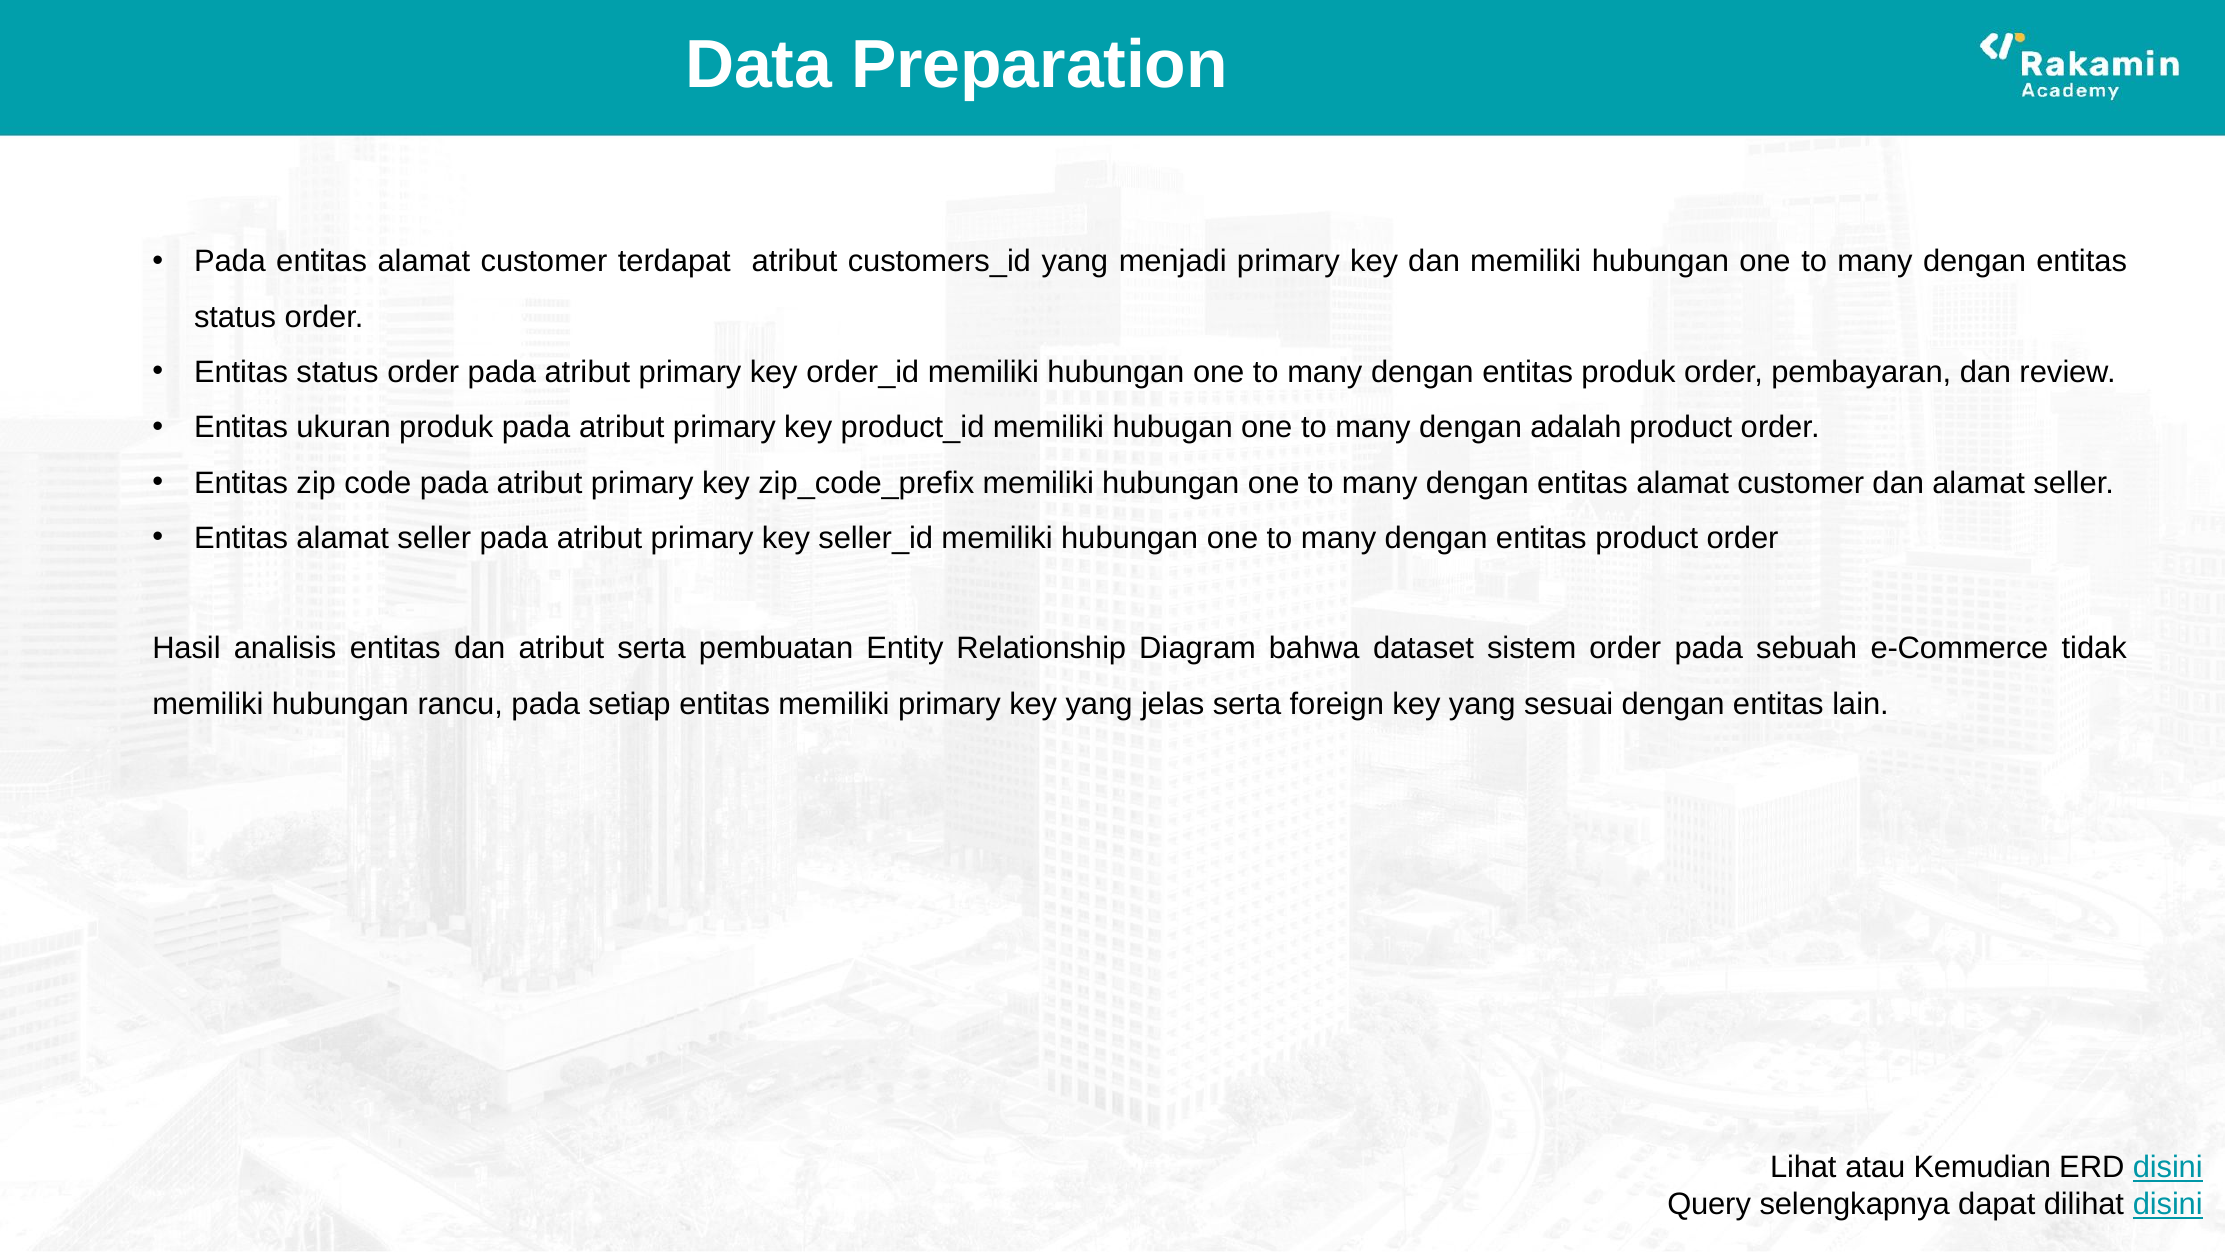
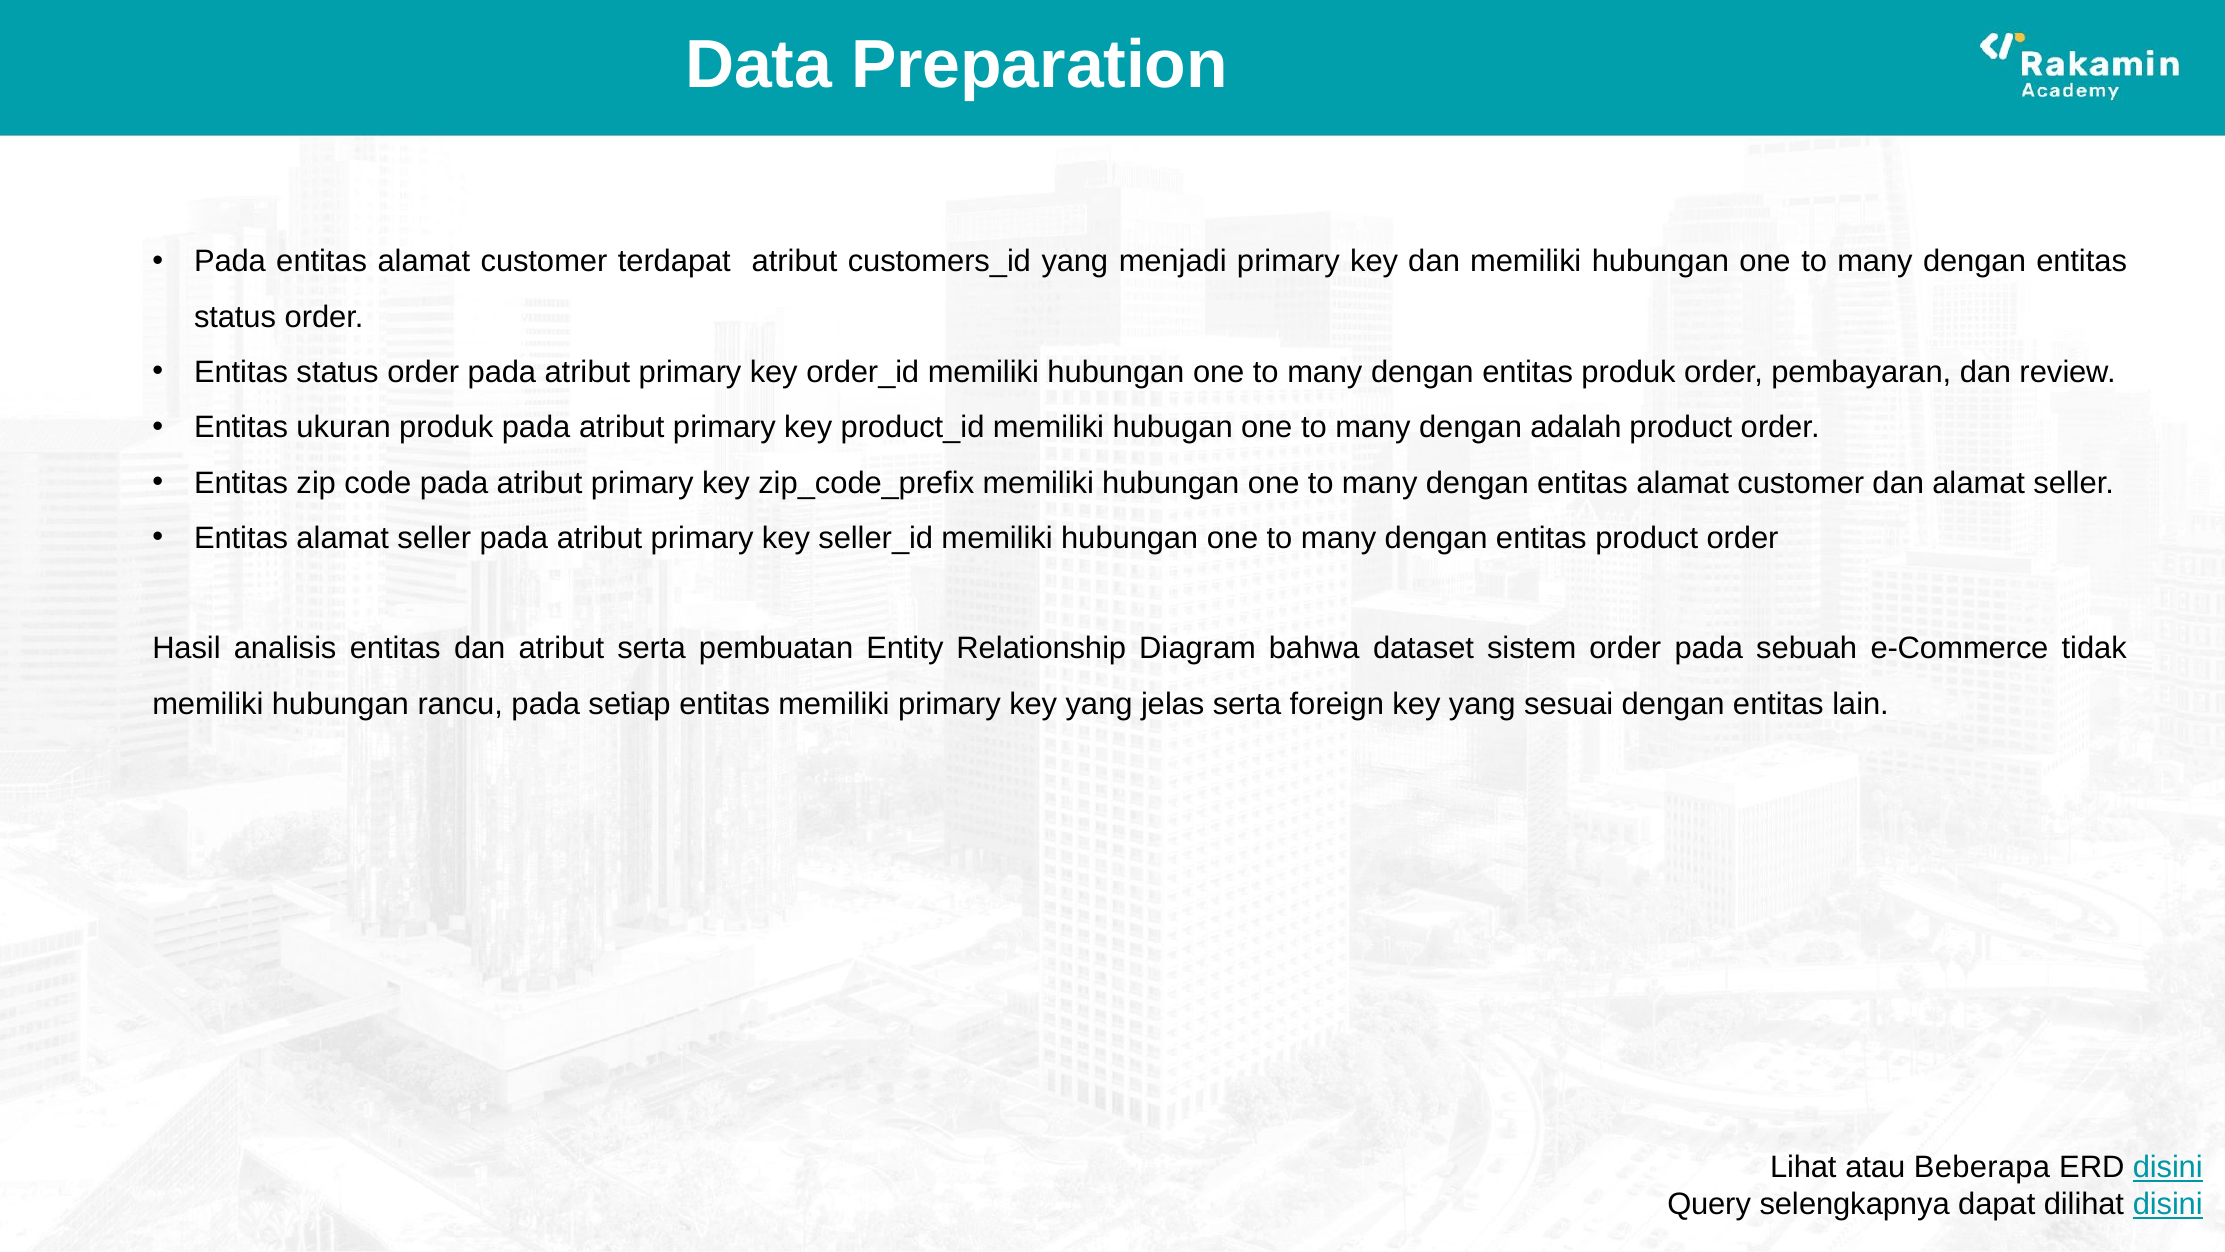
Kemudian: Kemudian -> Beberapa (1982, 1167)
